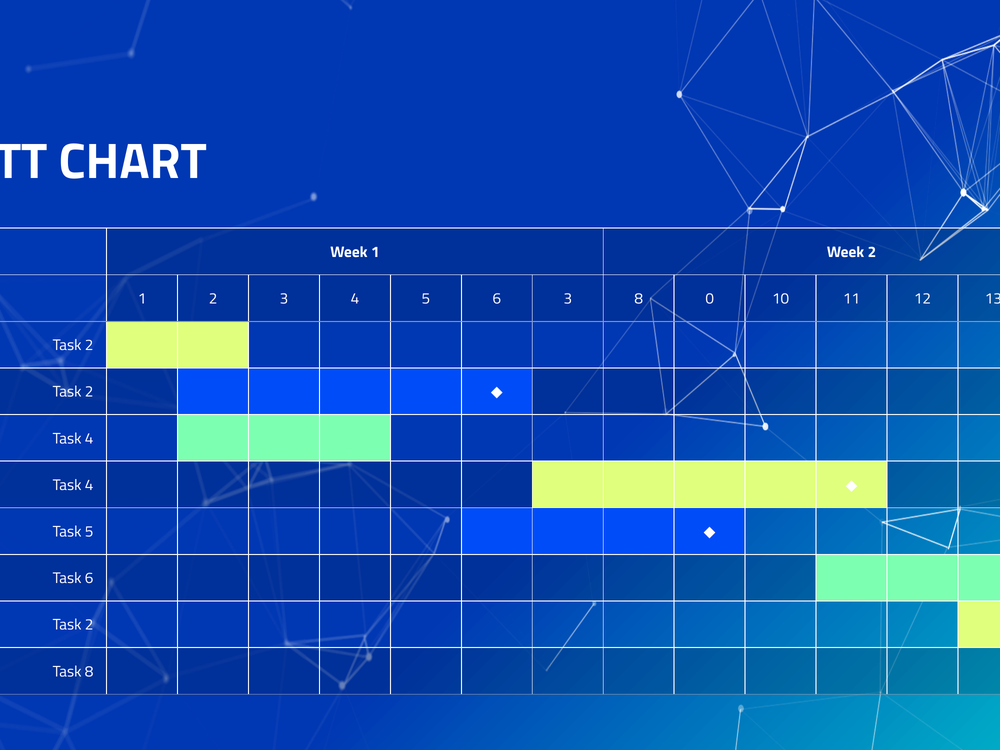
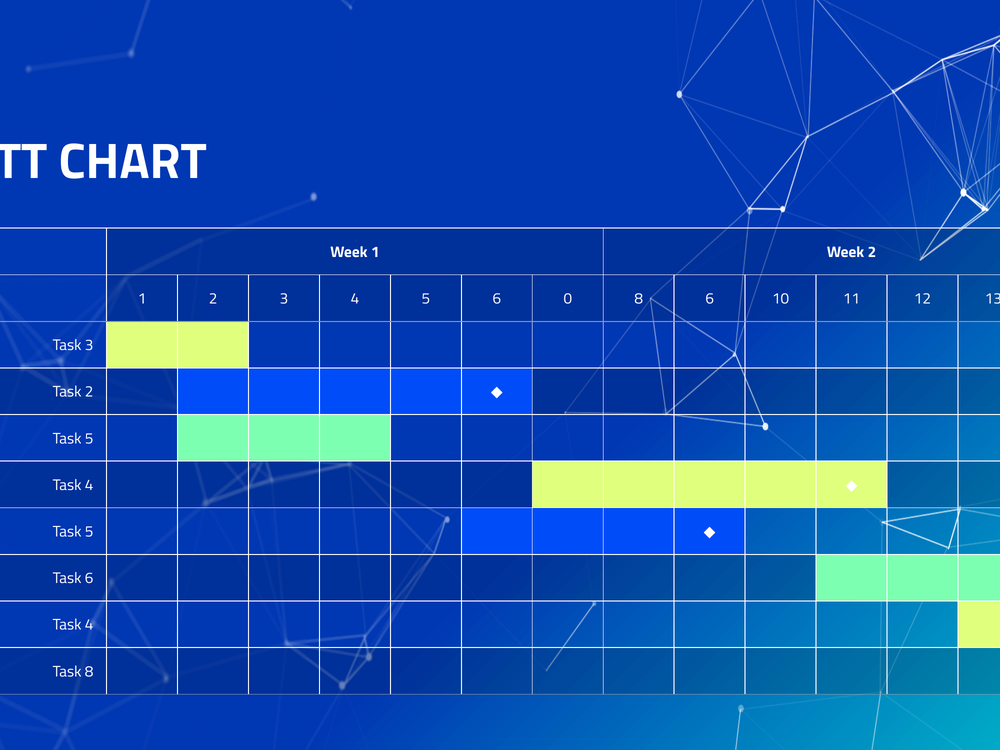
6 3: 3 -> 0 (568, 299)
8 0: 0 -> 6 (710, 299)
2: 2 -> 3 (89, 345)
4: 4 -> 5 (89, 438)
2: 2 -> 4 (89, 625)
